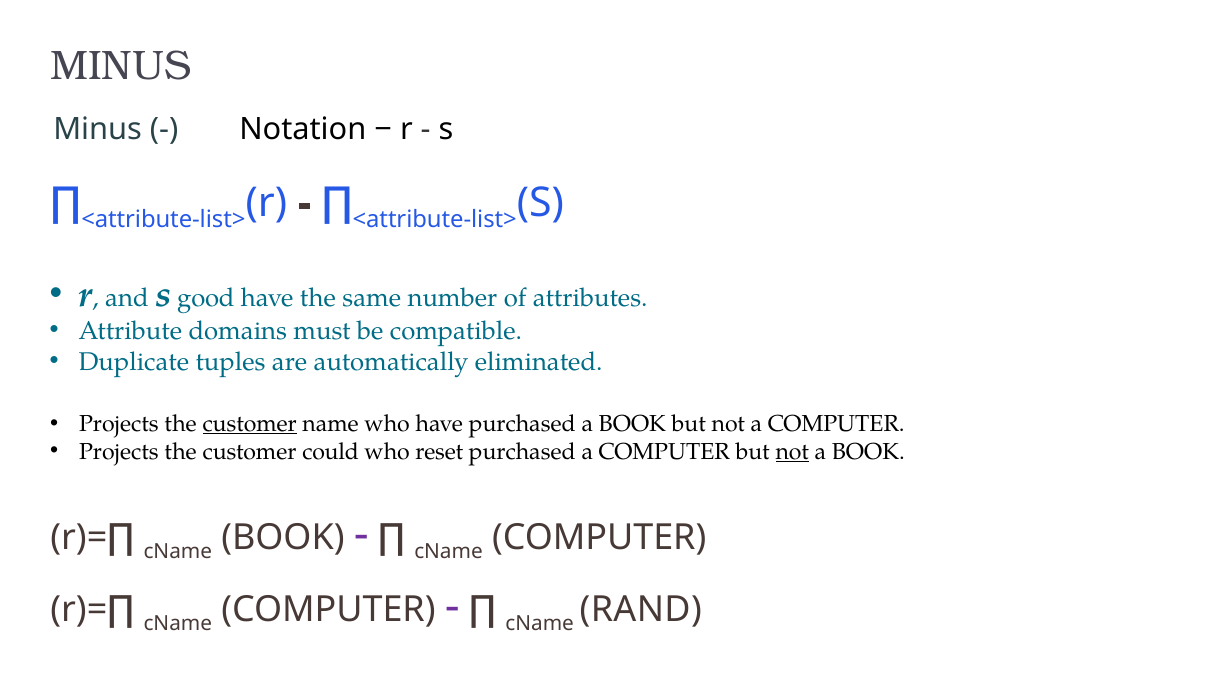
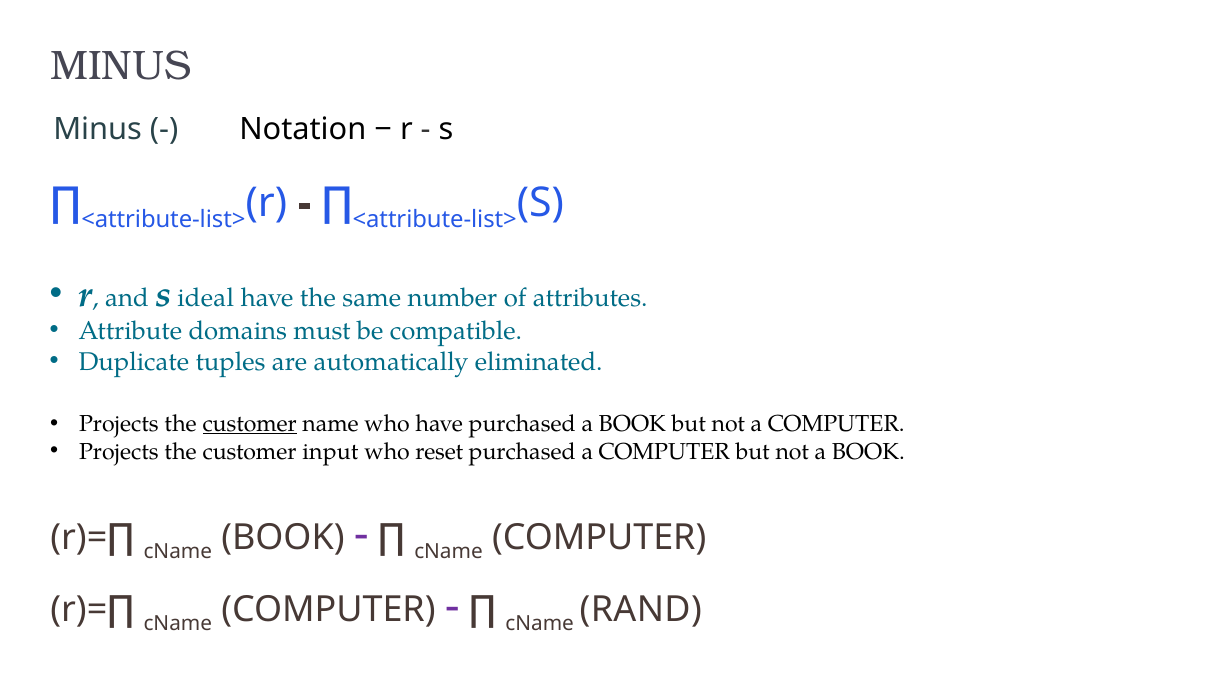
good: good -> ideal (206, 298)
could: could -> input (330, 451)
not underline: present -> none (792, 451)
